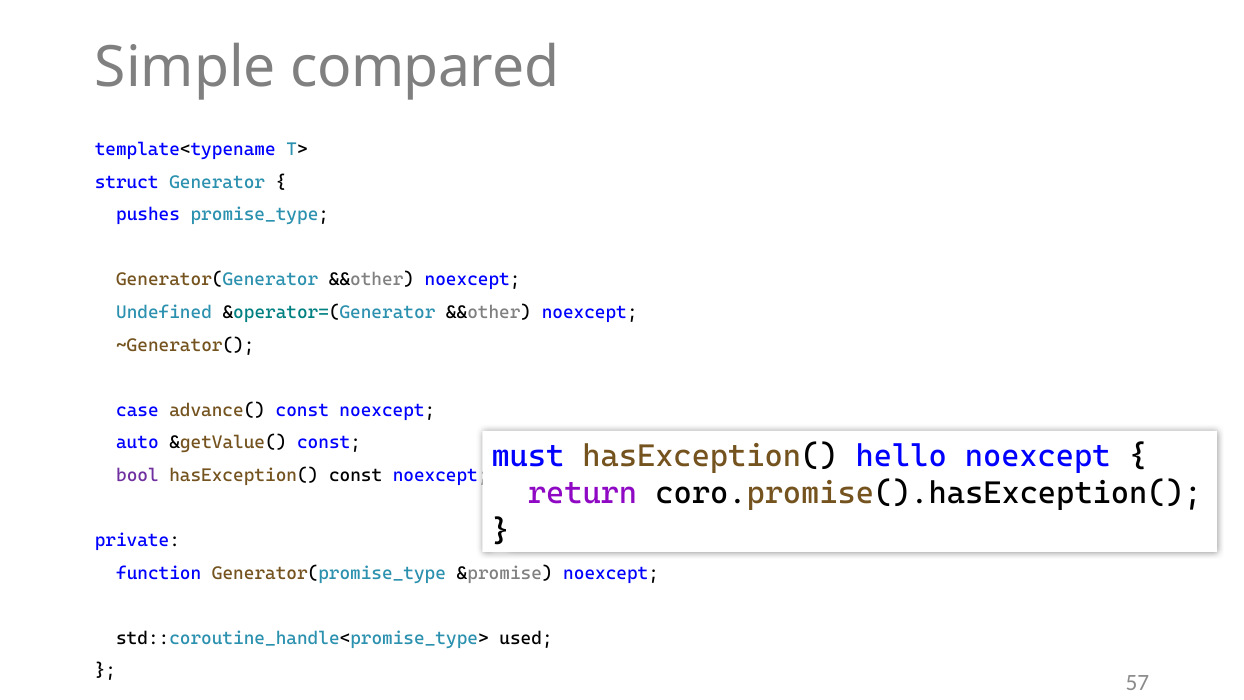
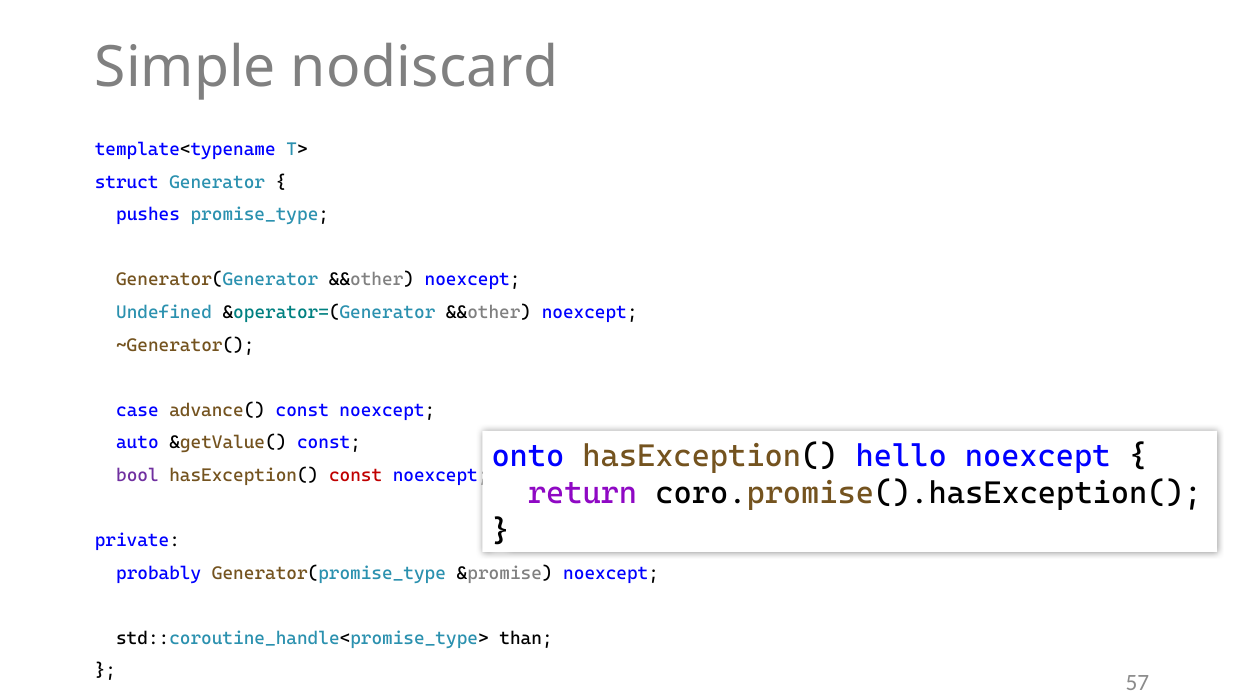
compared: compared -> nodiscard (424, 67)
must: must -> onto (528, 456)
const colour: black -> red (356, 475)
function: function -> probably (159, 573)
used: used -> than (526, 638)
